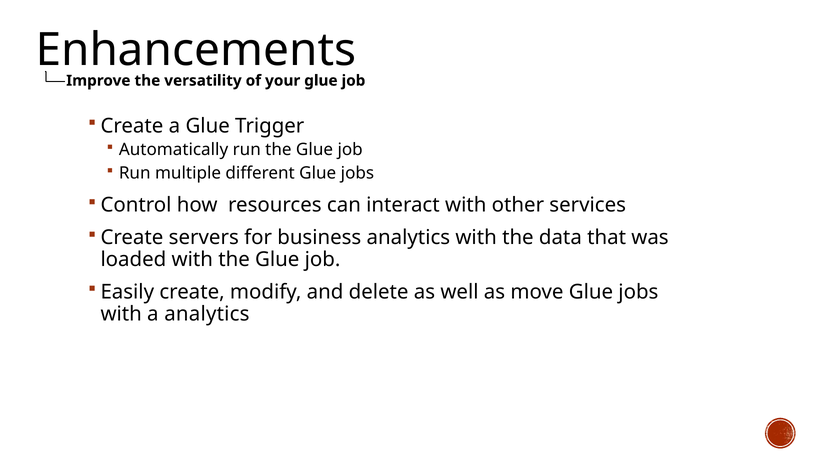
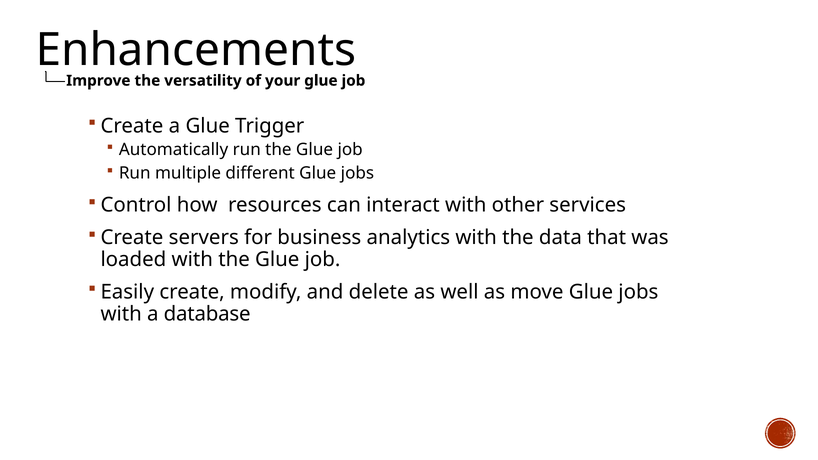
a analytics: analytics -> database (207, 314)
